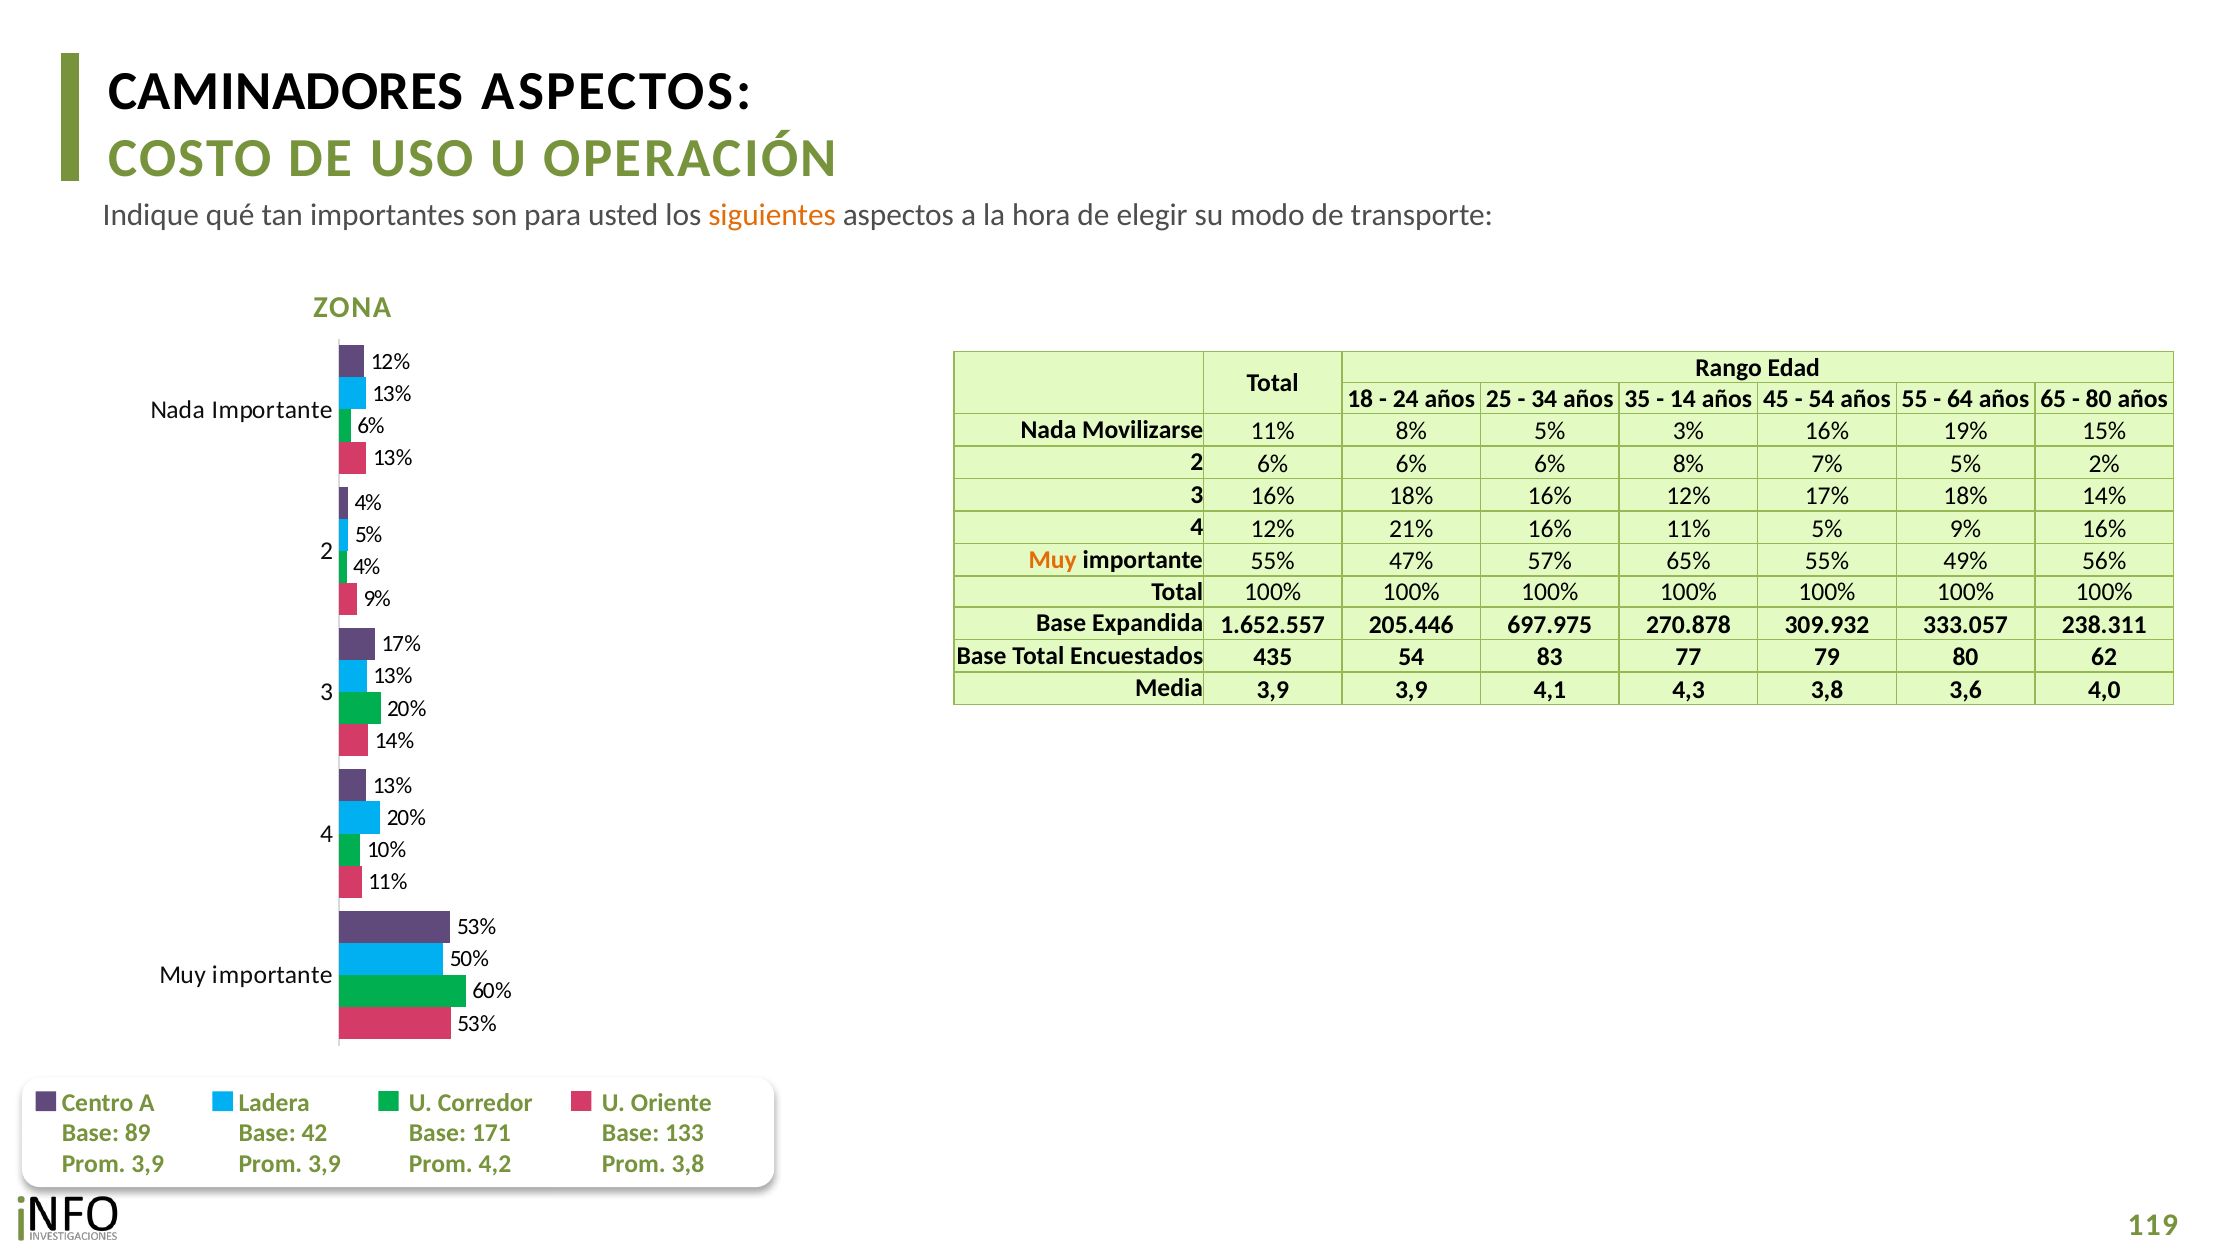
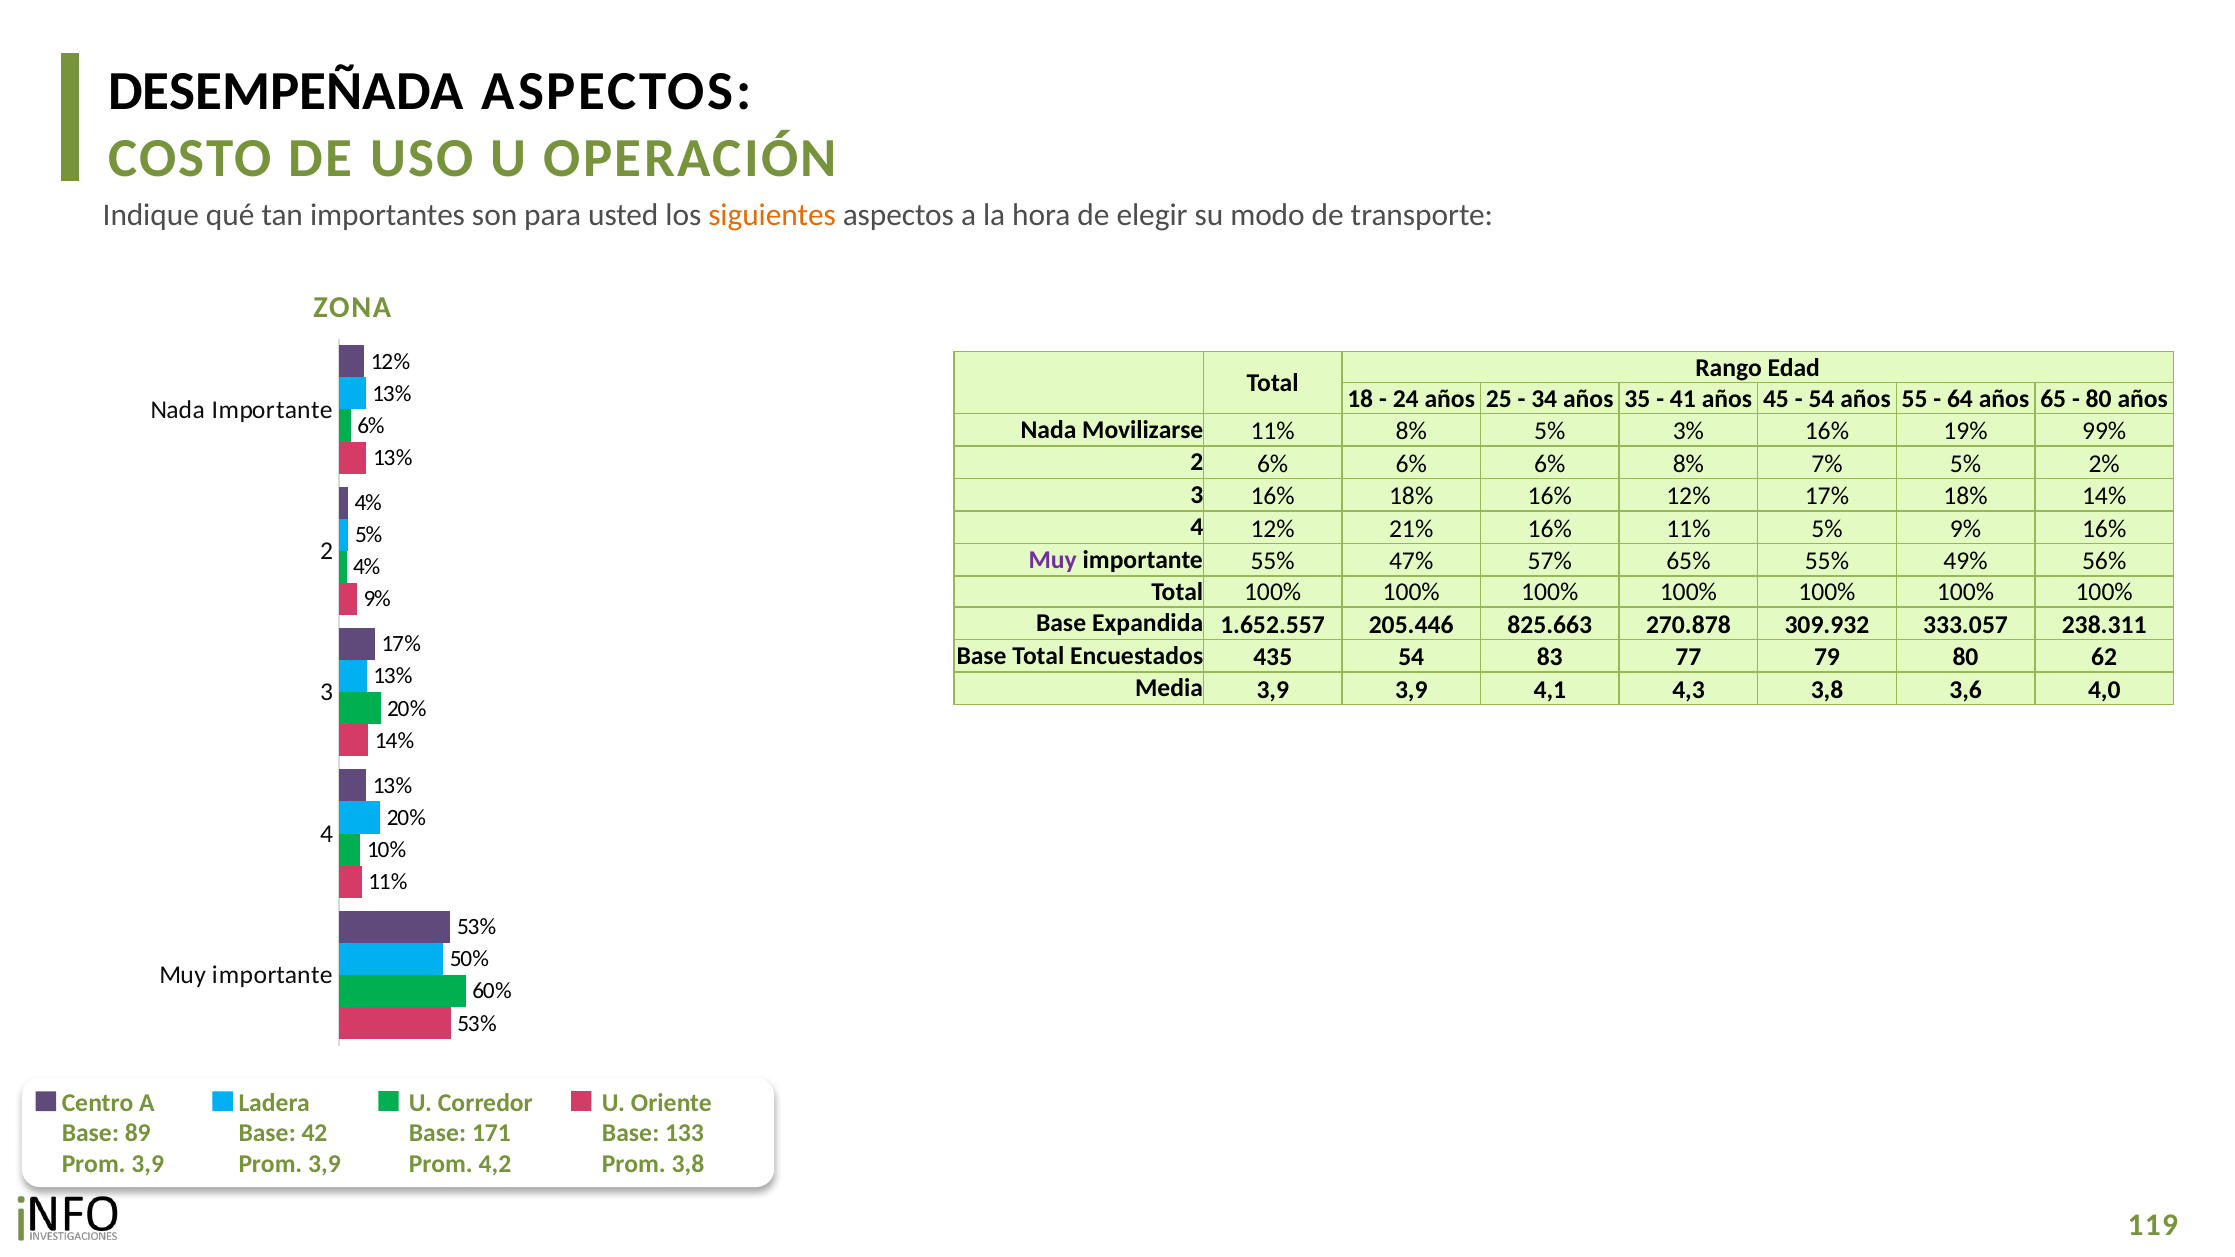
CAMINADORES: CAMINADORES -> DESEMPEÑADA (286, 91)
14: 14 -> 41 (1683, 399)
15%: 15% -> 99% (2104, 431)
Muy colour: orange -> purple (1053, 560)
697.975: 697.975 -> 825.663 (1550, 625)
